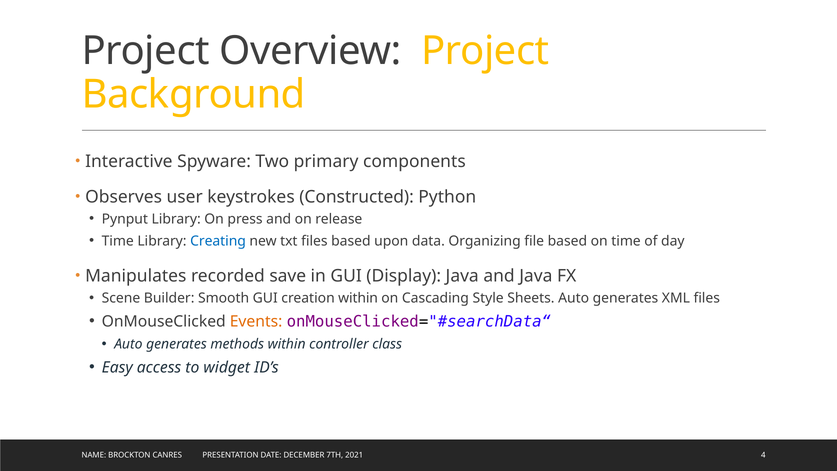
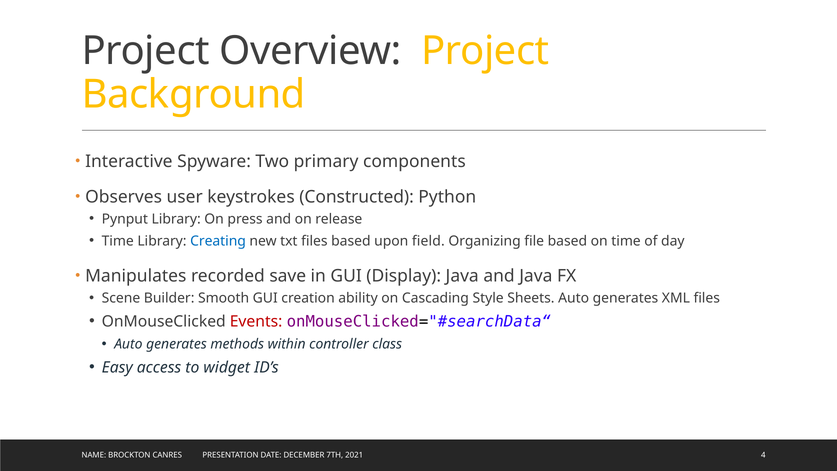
data: data -> field (428, 241)
creation within: within -> ability (358, 298)
Events colour: orange -> red (256, 321)
